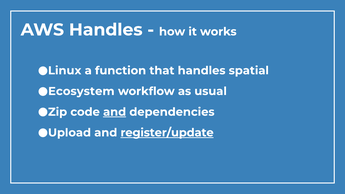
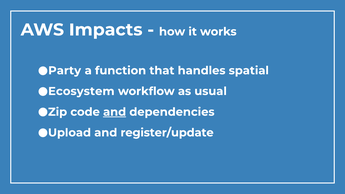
AWS Handles: Handles -> Impacts (106, 30)
Linux: Linux -> Party (65, 71)
register/update underline: present -> none (167, 133)
